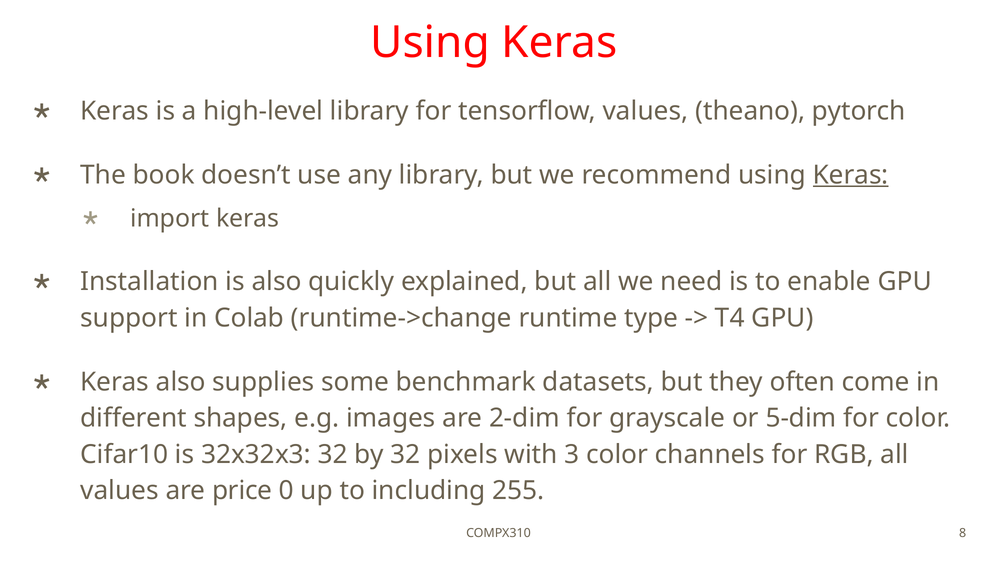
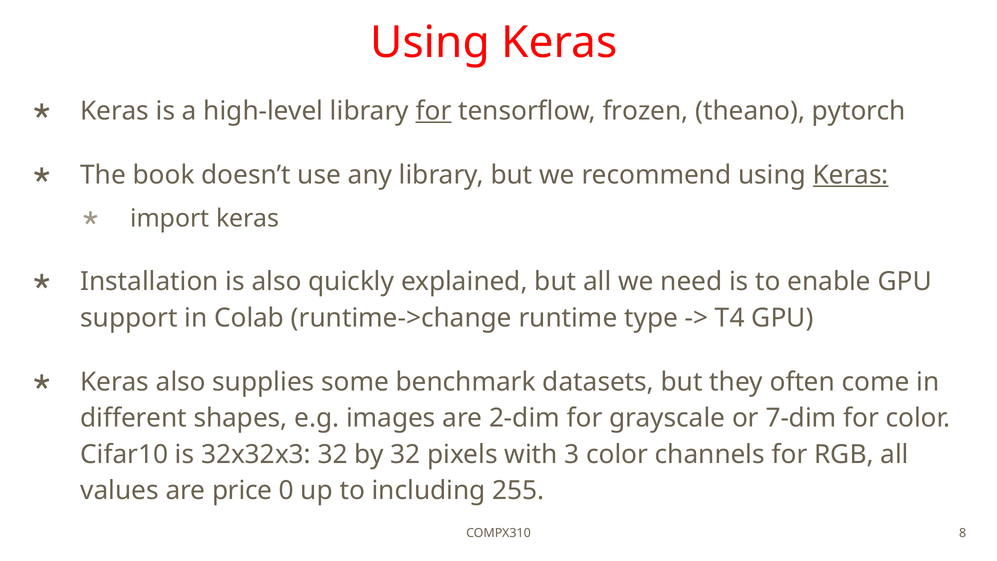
for underline: none -> present (434, 111)
tensorflow values: values -> frozen (645, 111)
5-dim: 5-dim -> 7-dim (801, 418)
